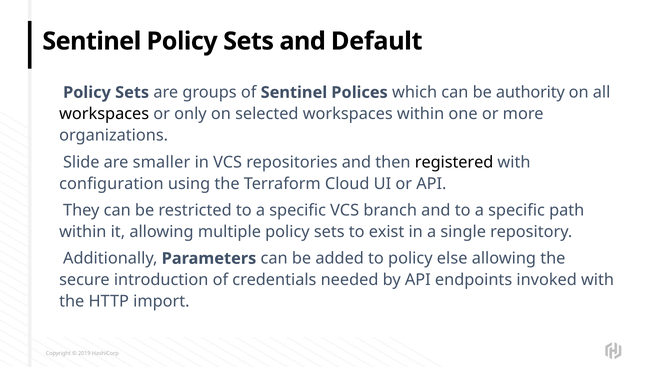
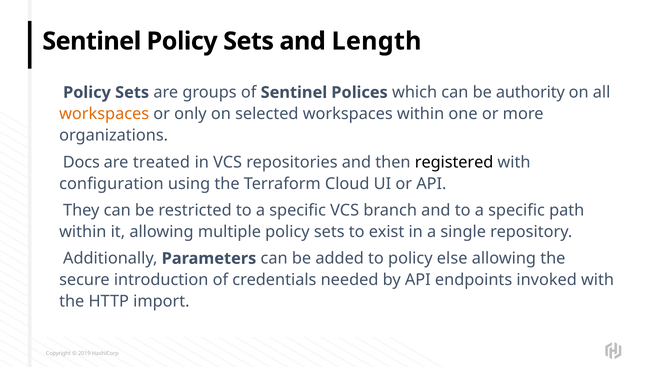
Default: Default -> Length (377, 41)
workspaces colour: black -> orange (104, 114)
Slide: Slide -> Docs (81, 162)
smaller: smaller -> treated (161, 162)
